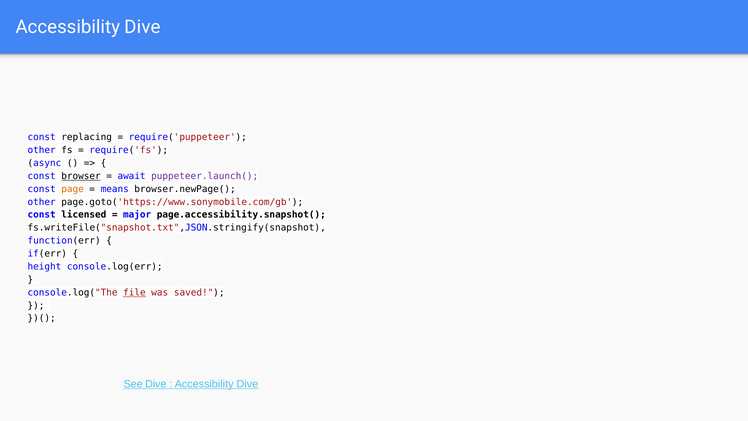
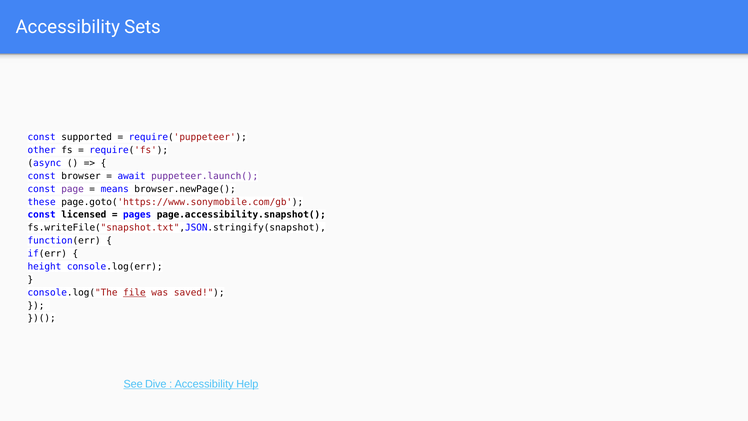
Dive: Dive -> Sets (143, 27)
replacing: replacing -> supported (87, 137)
browser underline: present -> none (81, 176)
page colour: orange -> purple (73, 189)
other: other -> these (42, 202)
major: major -> pages (137, 215)
Dive: Dive -> Help (247, 384)
